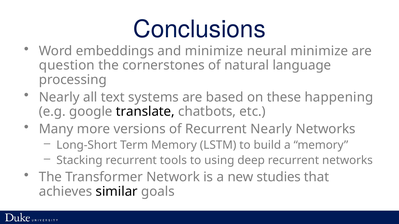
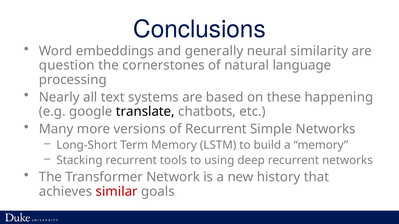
and minimize: minimize -> generally (214, 51)
neural minimize: minimize -> similarity (319, 51)
Recurrent Nearly: Nearly -> Simple (271, 129)
studies: studies -> history (279, 177)
similar colour: black -> red (117, 192)
